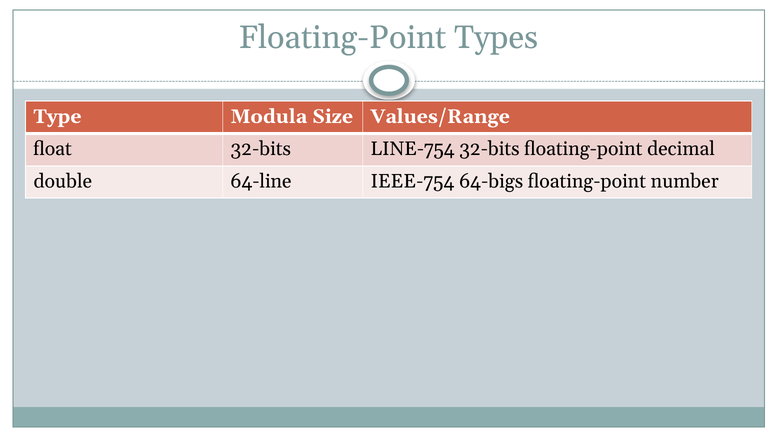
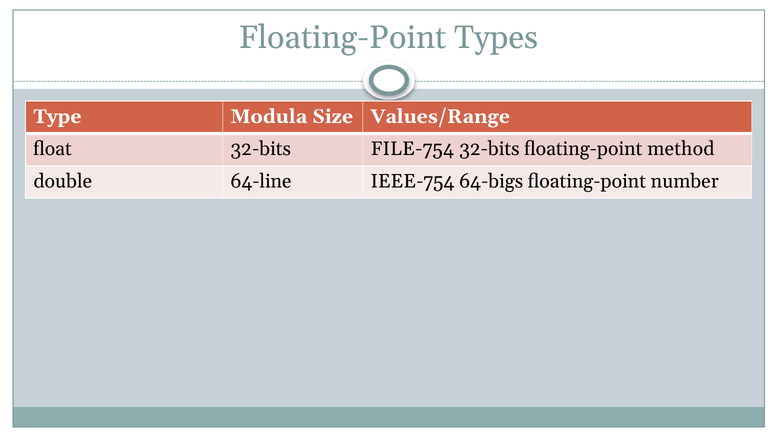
LINE-754: LINE-754 -> FILE-754 (412, 149)
decimal: decimal -> method (681, 149)
